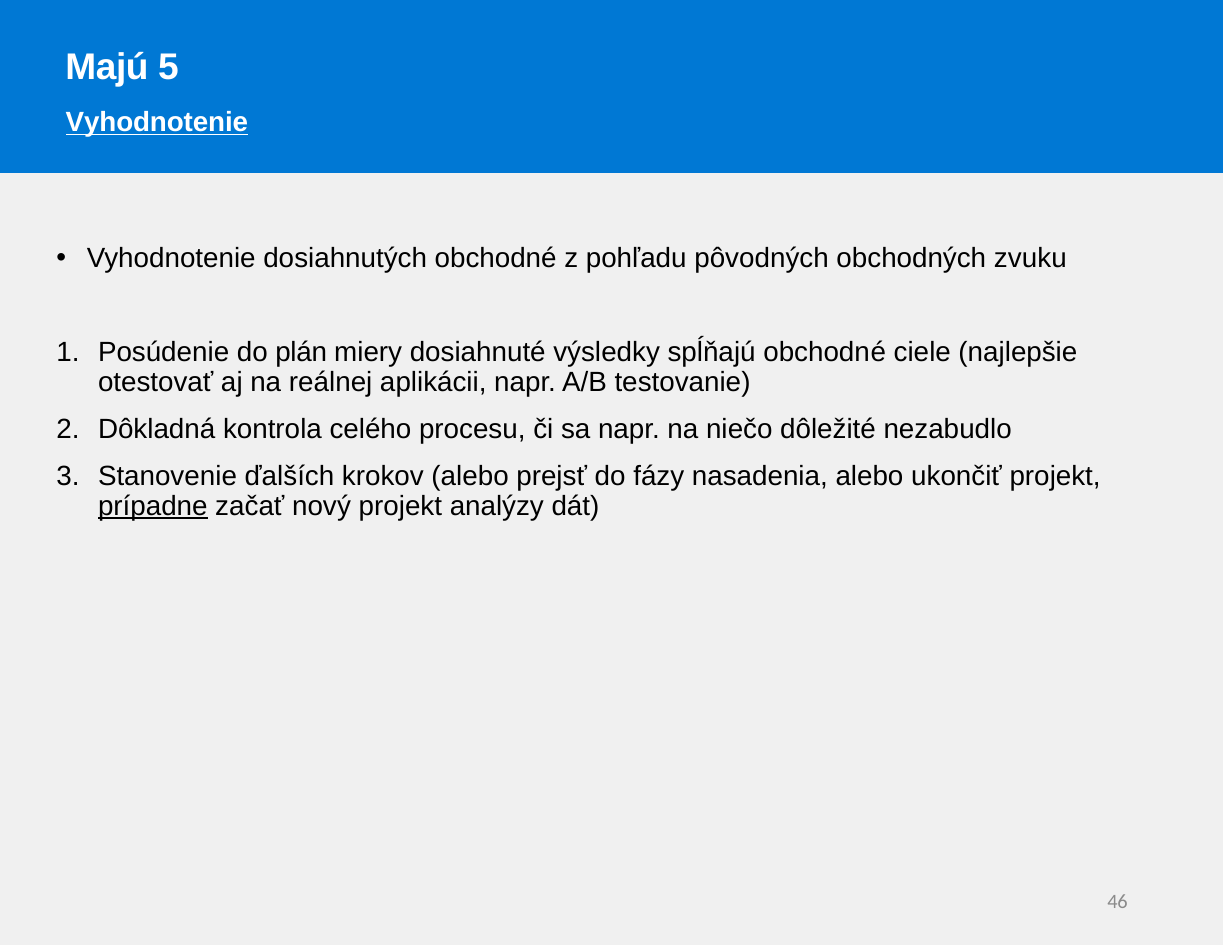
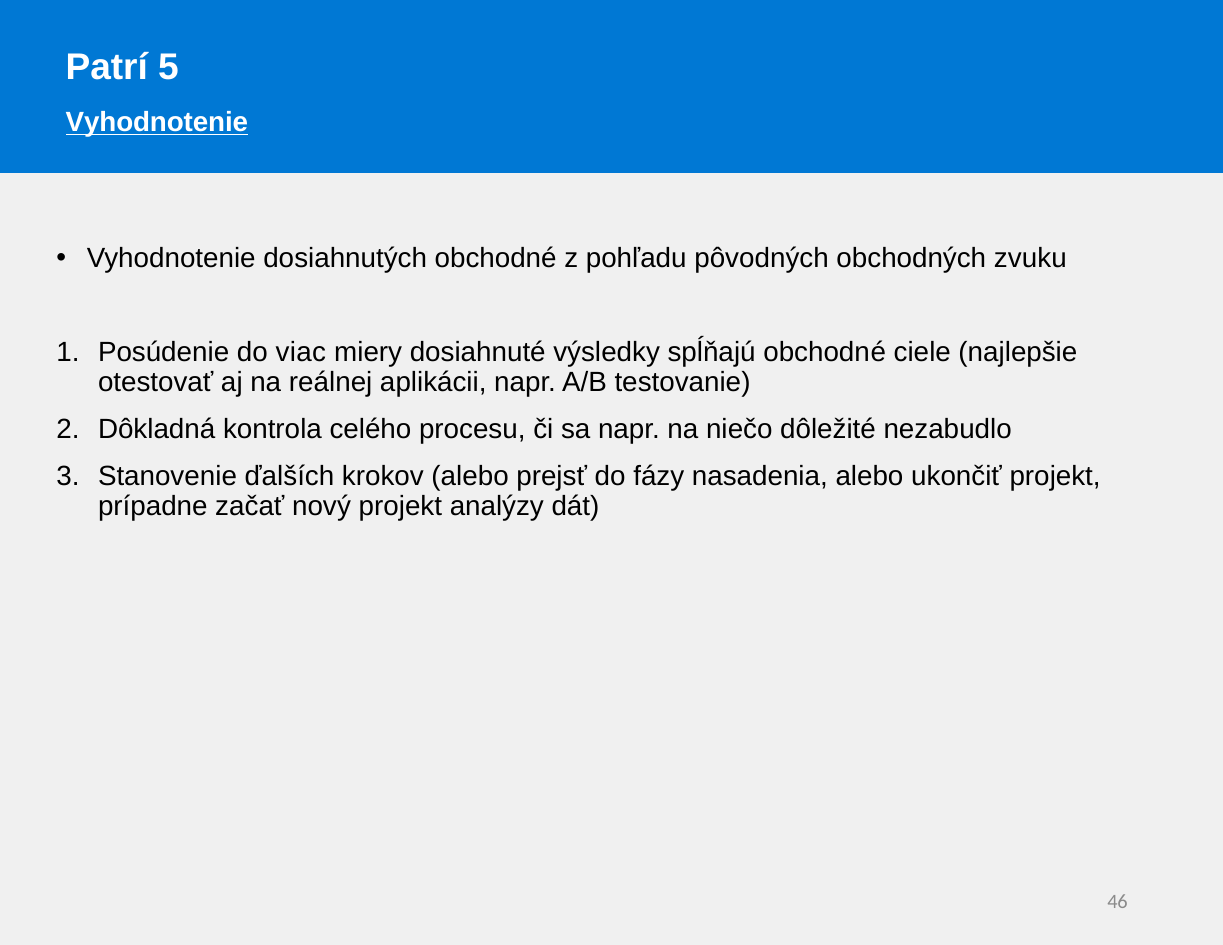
Majú: Majú -> Patrí (107, 68)
plán: plán -> viac (301, 352)
prípadne underline: present -> none (153, 506)
